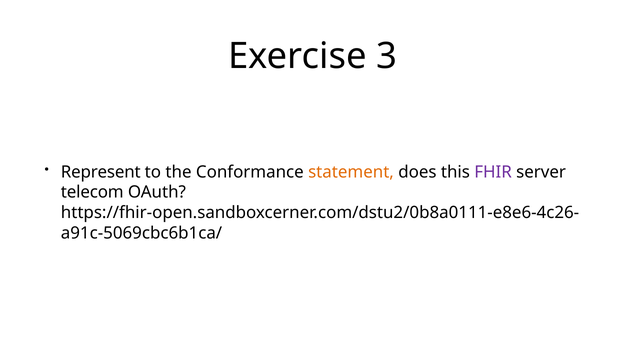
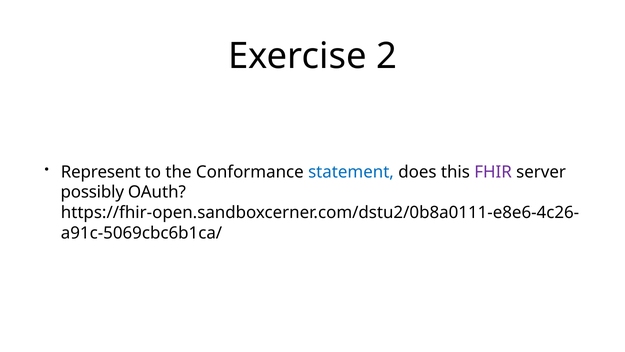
3: 3 -> 2 (386, 56)
statement colour: orange -> blue (351, 172)
telecom: telecom -> possibly (92, 192)
